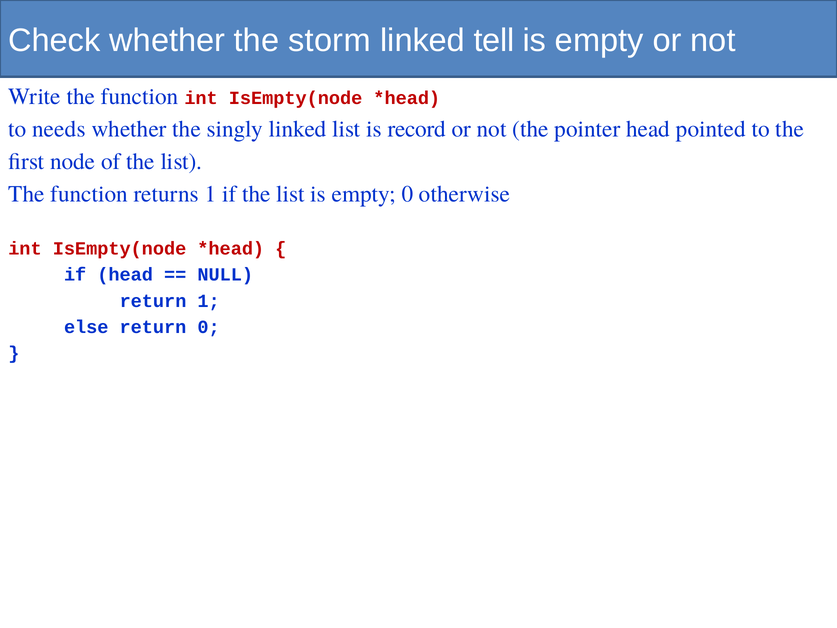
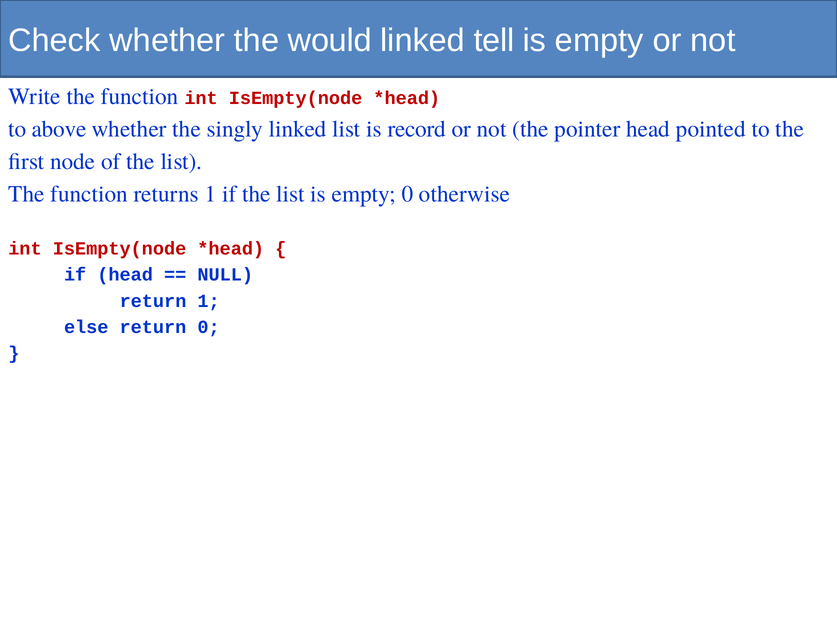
storm: storm -> would (330, 41)
needs: needs -> above (59, 129)
